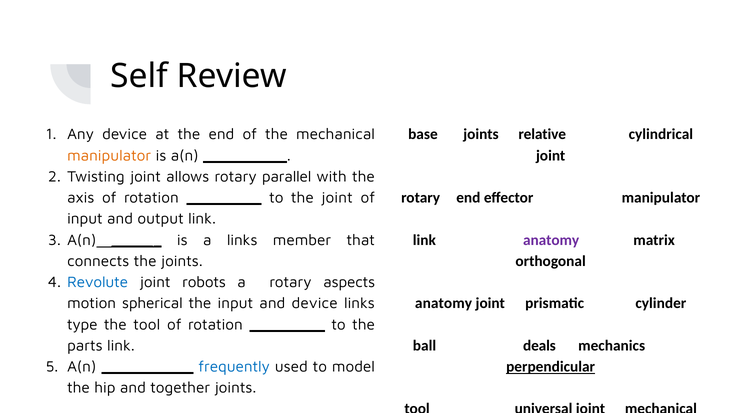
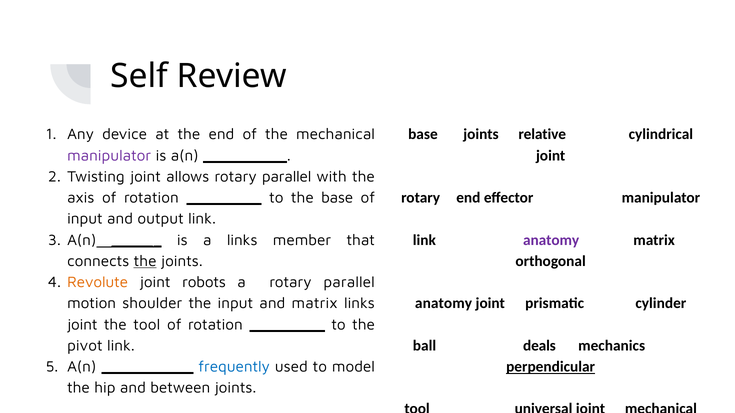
manipulator colour: orange -> purple (109, 156)
the joint: joint -> base (337, 198)
the underline: none -> present (145, 261)
Revolute colour: blue -> orange (98, 283)
a rotary aspects: aspects -> parallel (349, 283)
spherical: spherical -> shoulder (152, 304)
and device: device -> matrix (315, 304)
type: type -> joint (82, 325)
parts: parts -> pivot (85, 346)
together: together -> between (180, 388)
